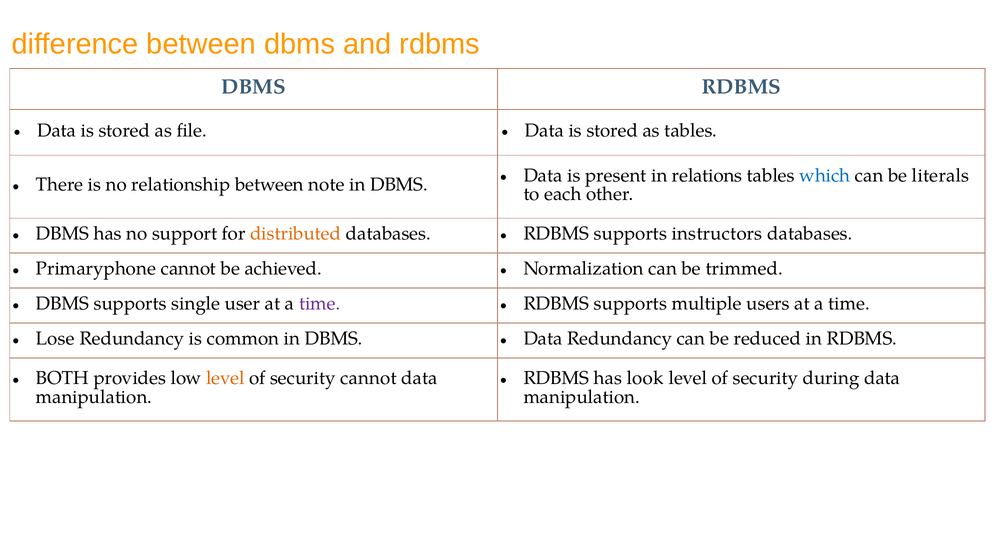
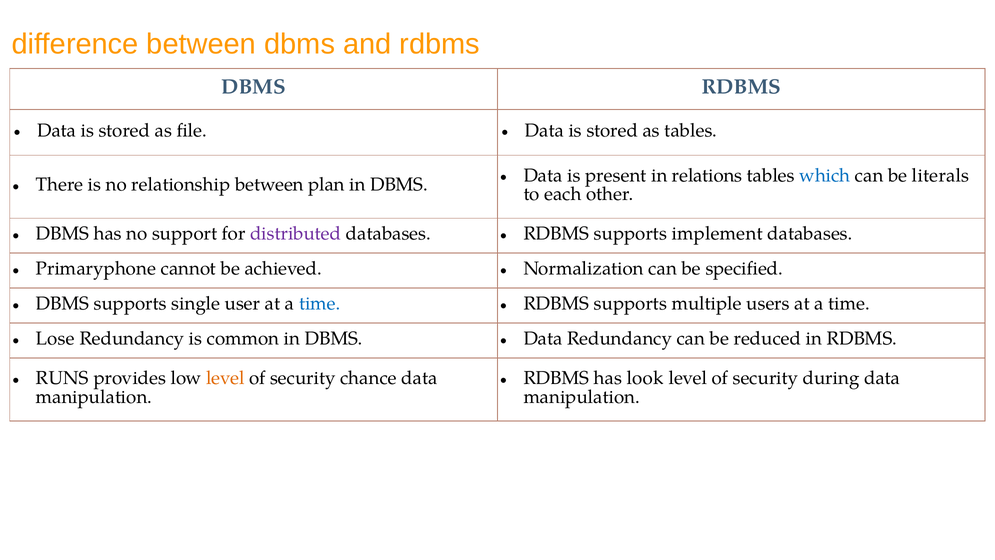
note: note -> plan (327, 185)
distributed colour: orange -> purple (296, 234)
instructors: instructors -> implement (717, 234)
trimmed: trimmed -> specified (744, 269)
time colour: purple -> blue (320, 303)
BOTH: BOTH -> RUNS (62, 378)
security cannot: cannot -> chance (368, 378)
